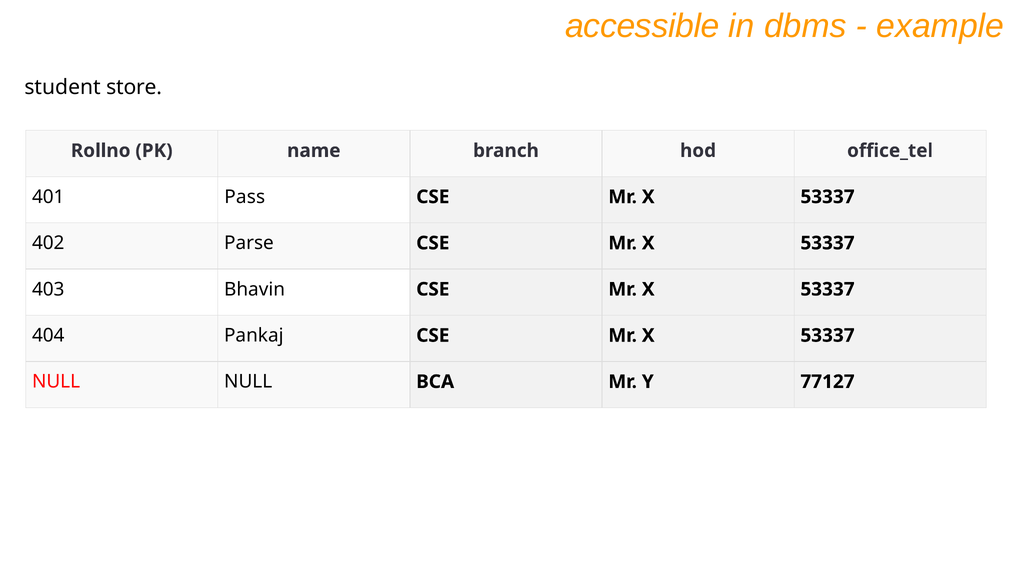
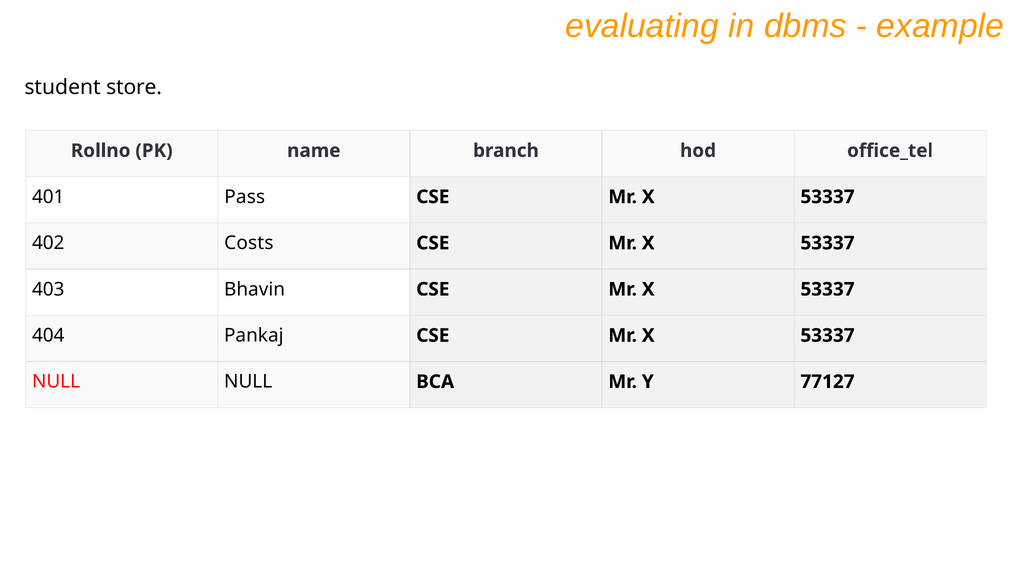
accessible: accessible -> evaluating (642, 26)
Parse: Parse -> Costs (249, 243)
